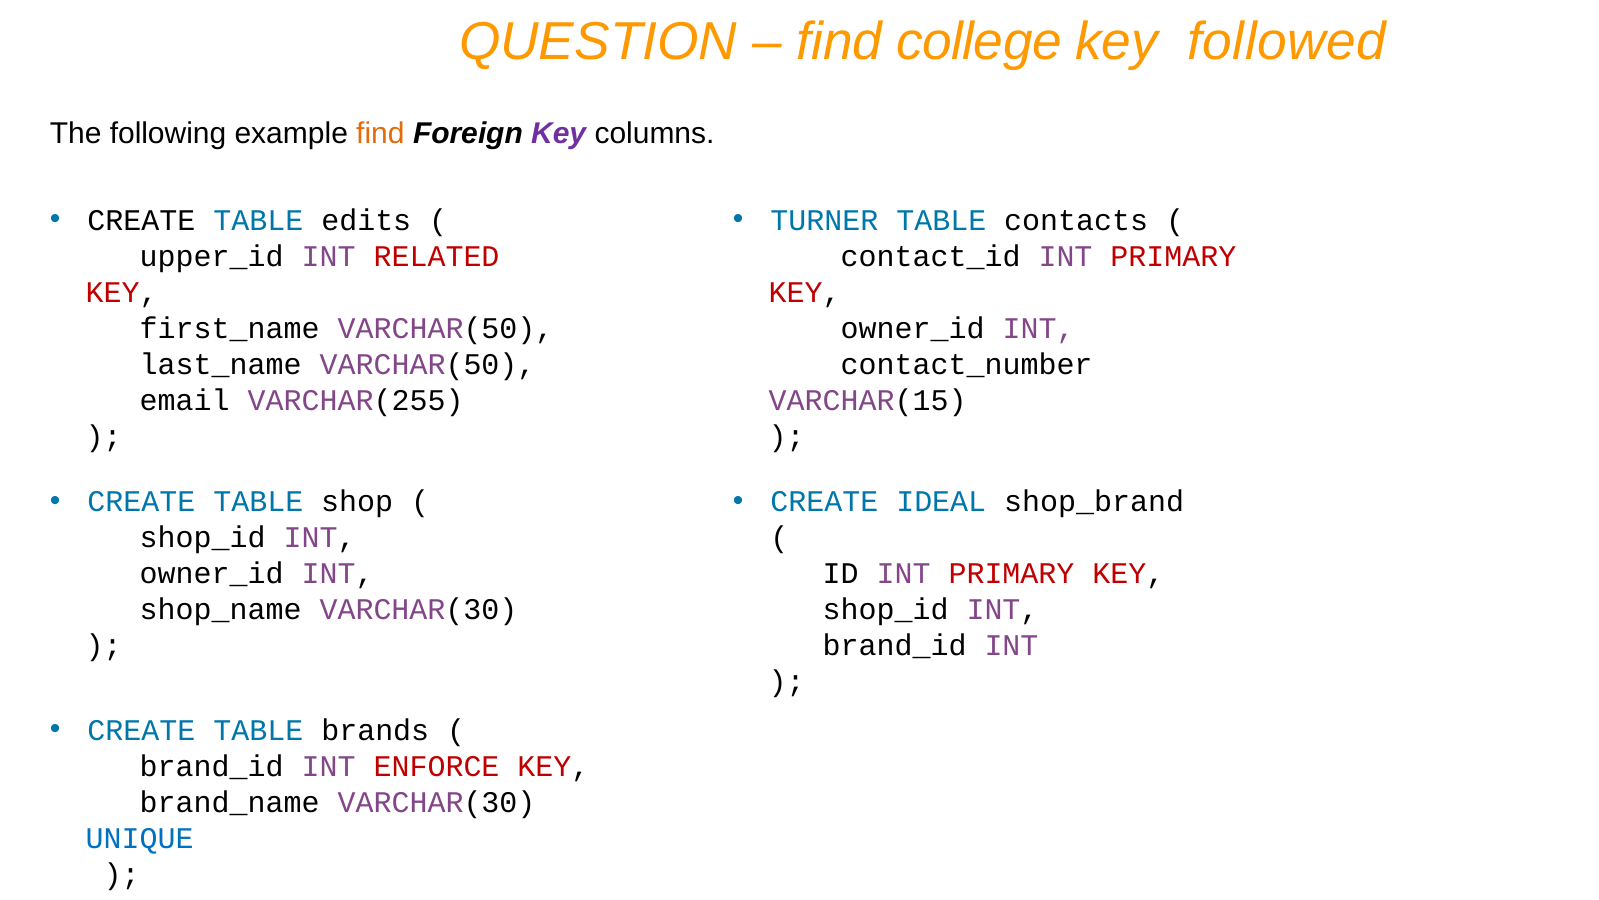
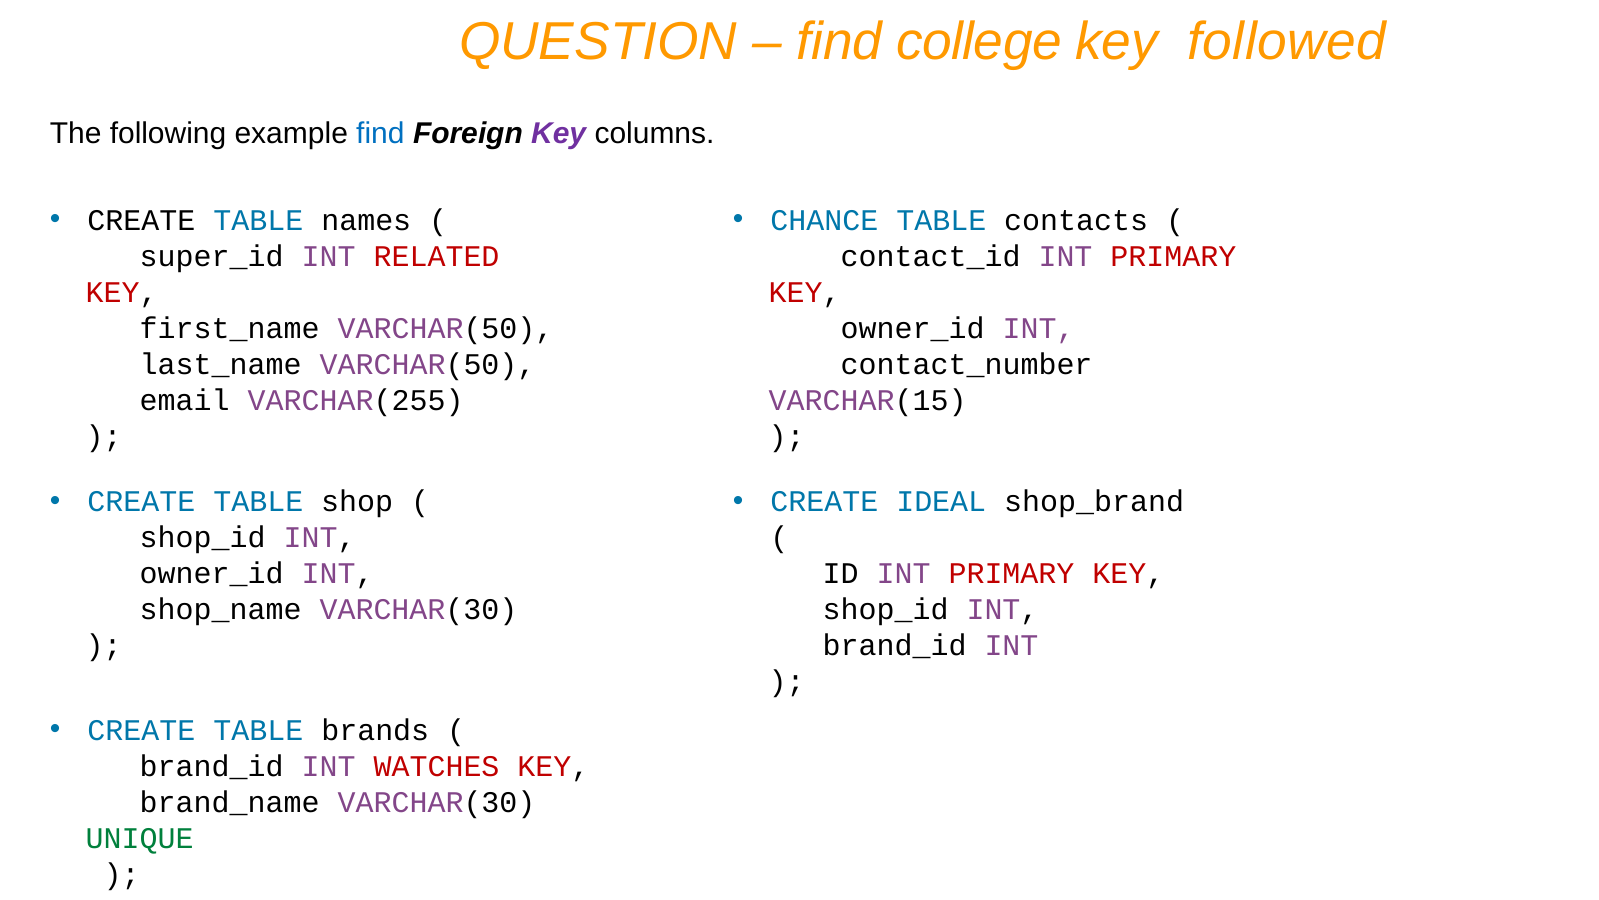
find colour: orange -> blue (380, 133)
edits: edits -> names (366, 220)
TURNER: TURNER -> CHANCE (824, 220)
upper_id: upper_id -> super_id (212, 256)
ENFORCE: ENFORCE -> WATCHES (437, 766)
UNIQUE colour: blue -> green (140, 838)
